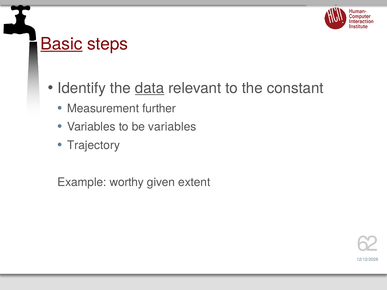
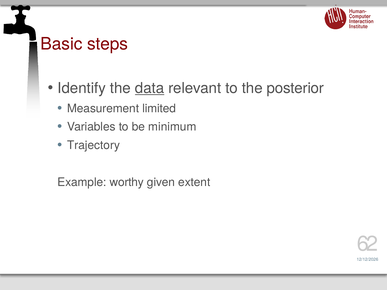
Basic underline: present -> none (61, 44)
constant: constant -> posterior (295, 88)
further: further -> limited (159, 108)
be variables: variables -> minimum (172, 127)
